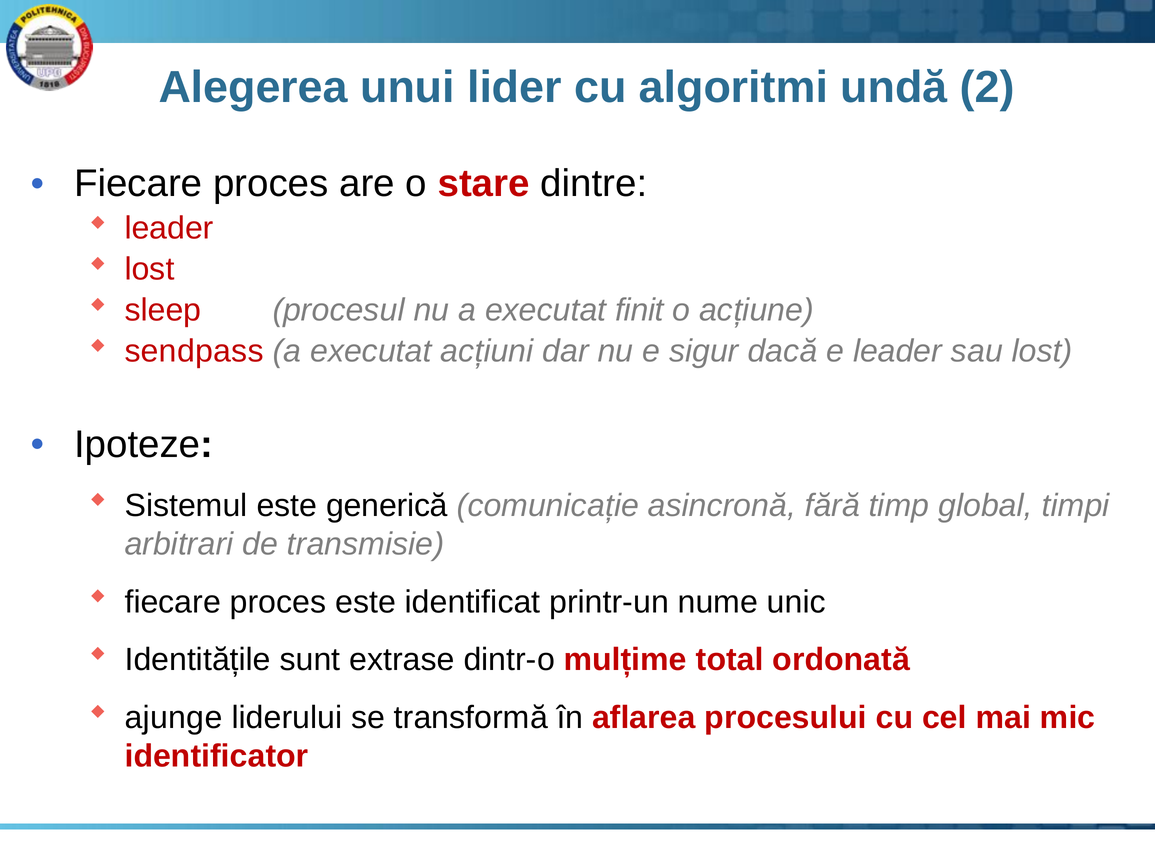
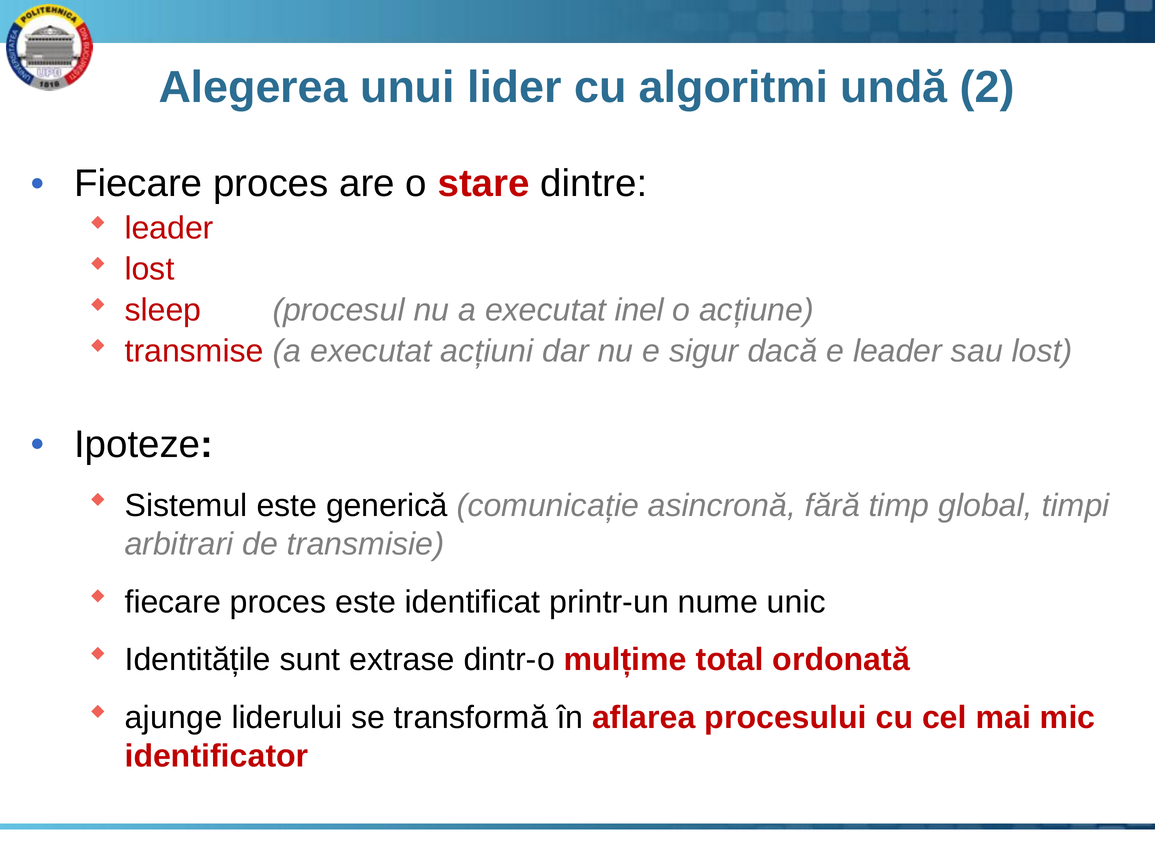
finit: finit -> inel (639, 310)
sendpass: sendpass -> transmise (194, 351)
